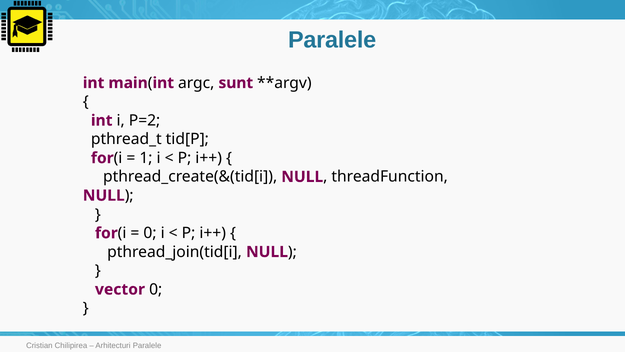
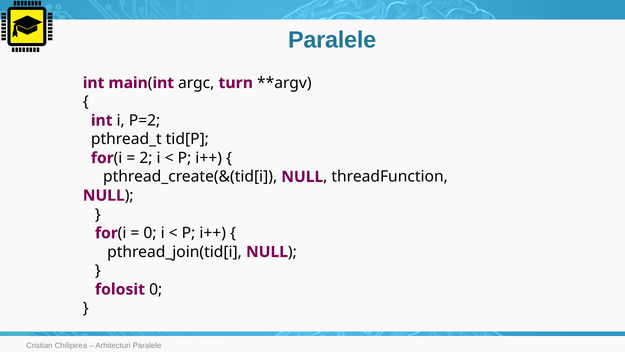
sunt: sunt -> turn (236, 83)
1: 1 -> 2 (146, 158)
vector: vector -> folosit (120, 289)
